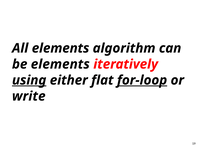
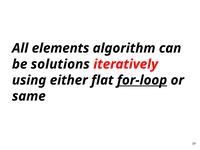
be elements: elements -> solutions (60, 64)
using underline: present -> none (29, 80)
write: write -> same (29, 96)
